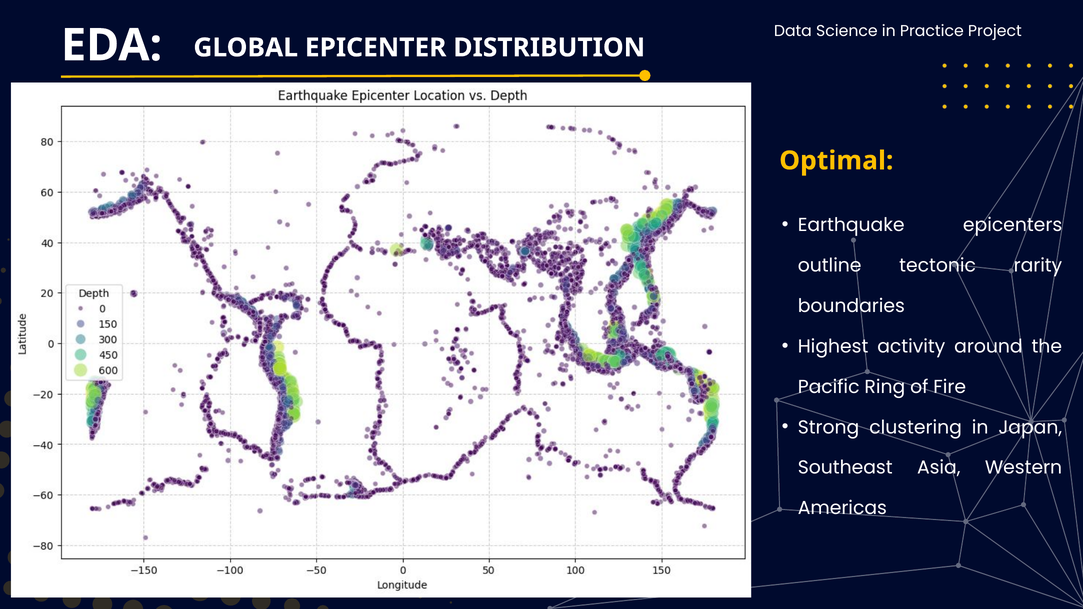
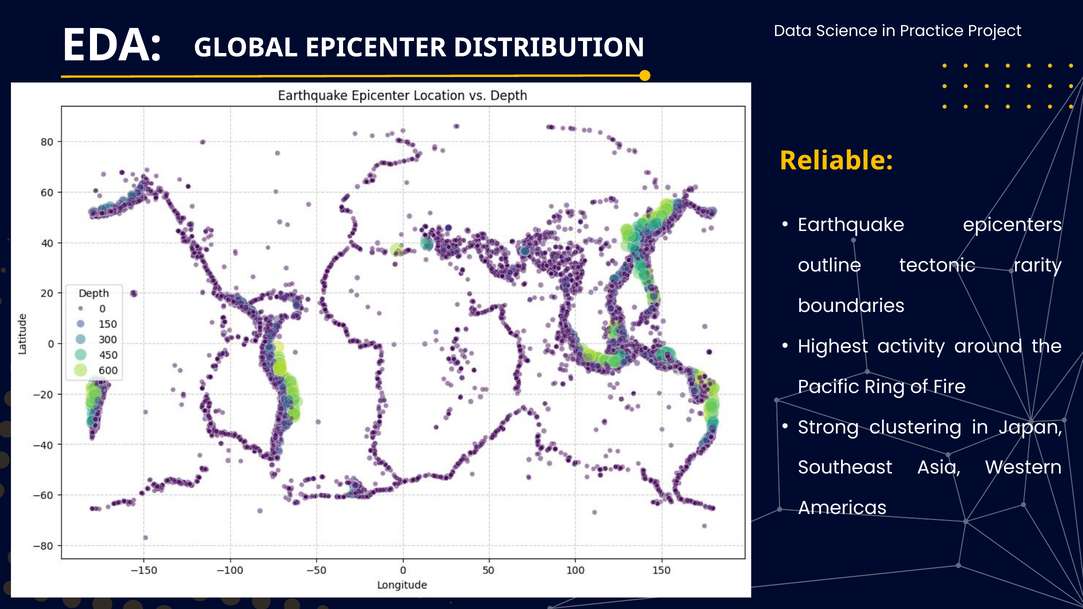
Optimal: Optimal -> Reliable (836, 161)
